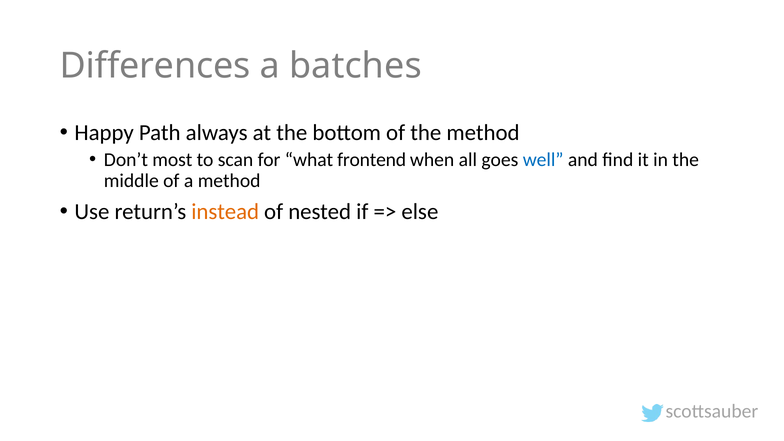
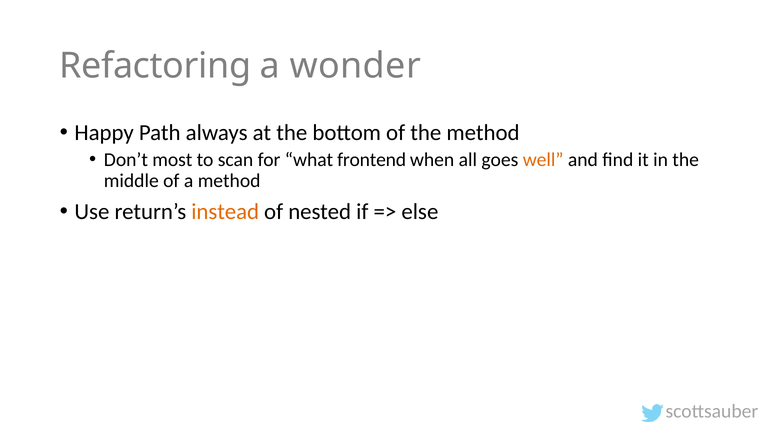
Differences: Differences -> Refactoring (155, 66)
batches: batches -> wonder (355, 66)
well colour: blue -> orange (543, 160)
